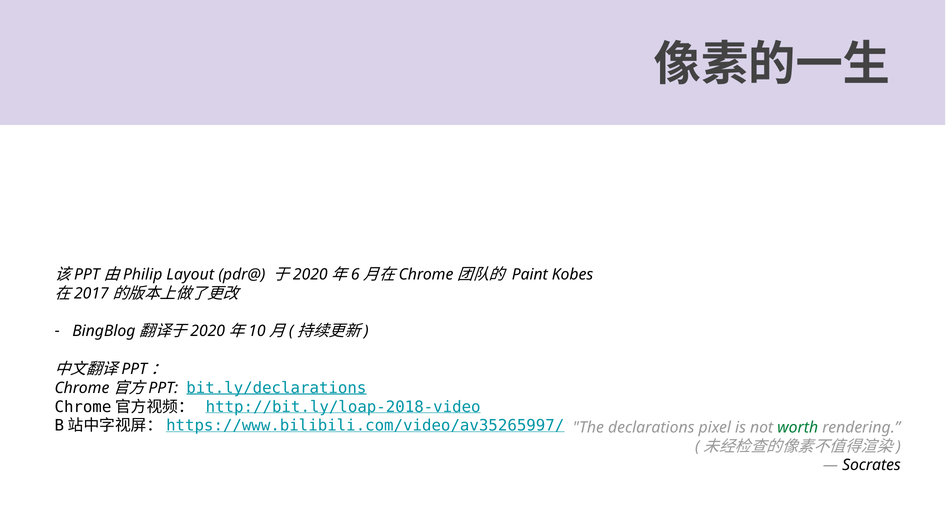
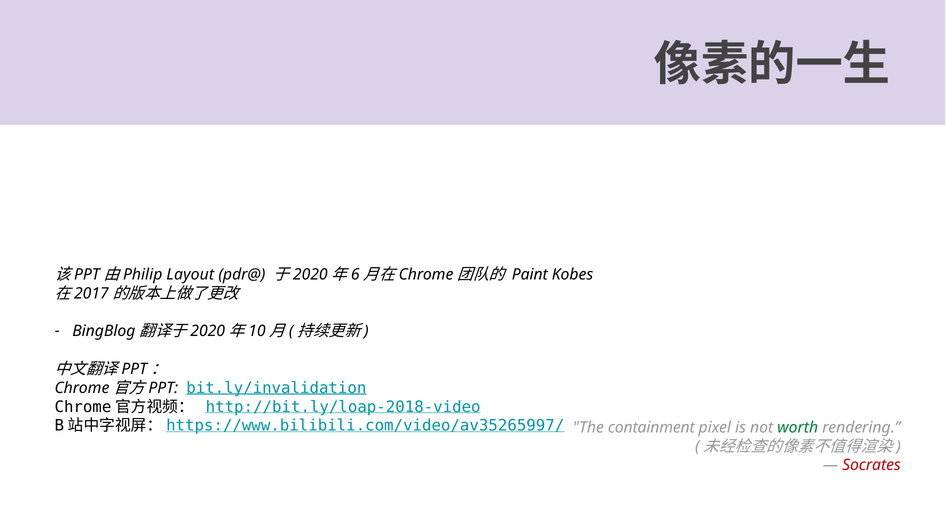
bit.ly/declarations: bit.ly/declarations -> bit.ly/invalidation (276, 388)
declarations: declarations -> containment (651, 428)
Socrates colour: black -> red (871, 465)
